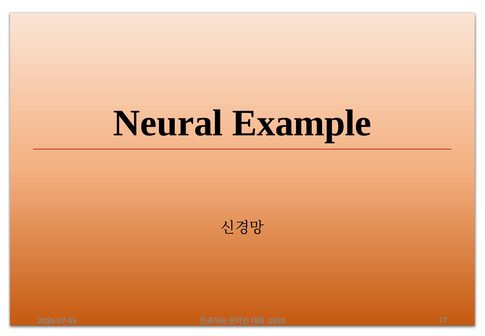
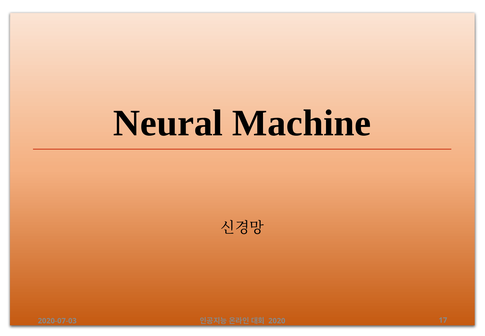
Example: Example -> Machine (302, 123)
